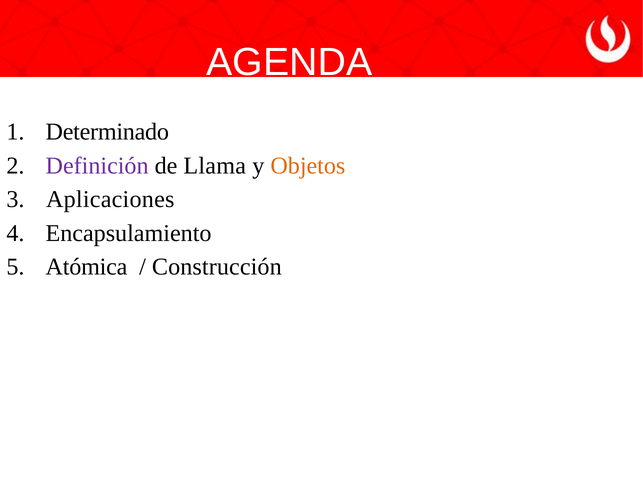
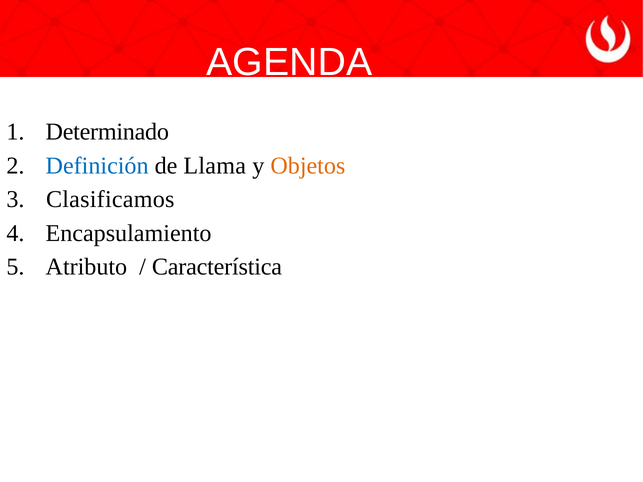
Definición colour: purple -> blue (97, 166)
Aplicaciones: Aplicaciones -> Clasificamos (110, 199)
Atómica: Atómica -> Atributo (86, 267)
Construcción: Construcción -> Característica (217, 267)
